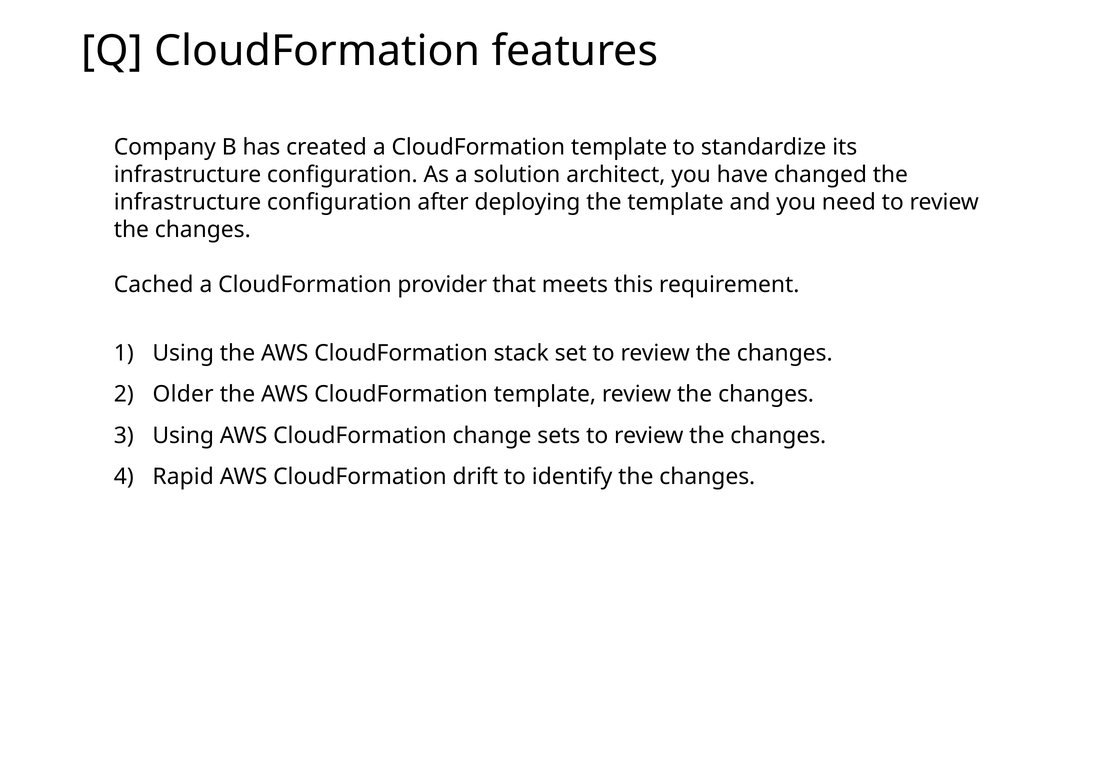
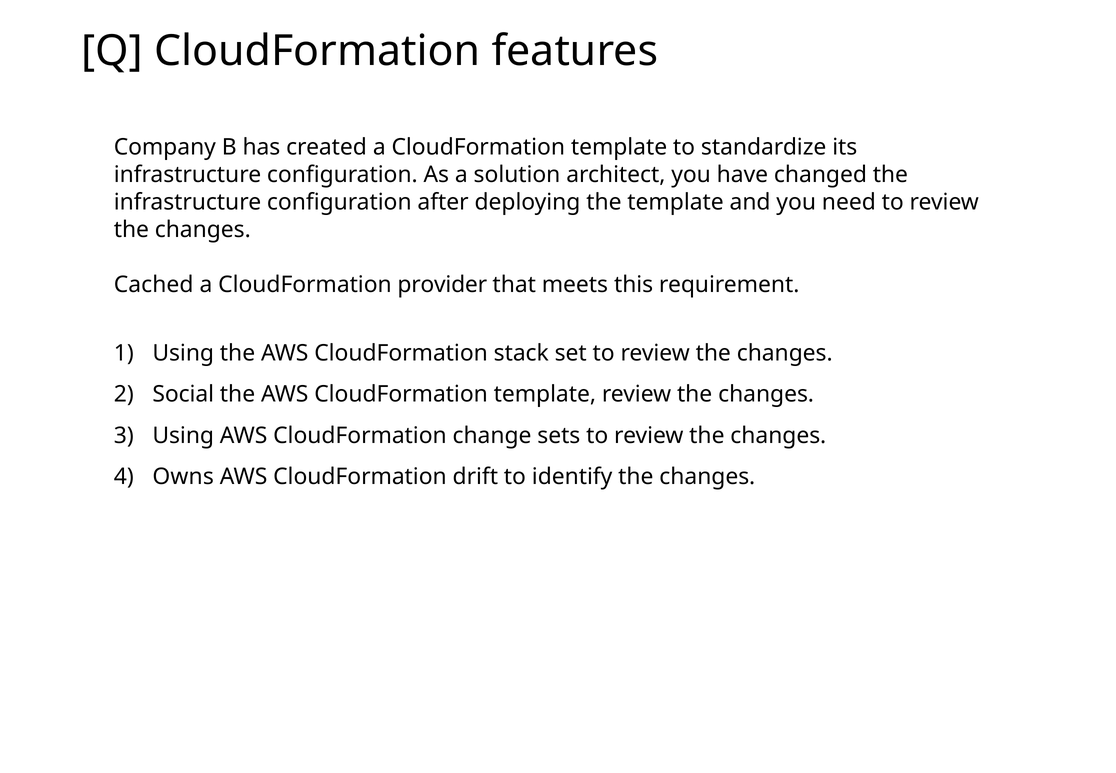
Older: Older -> Social (183, 394)
Rapid: Rapid -> Owns (183, 476)
